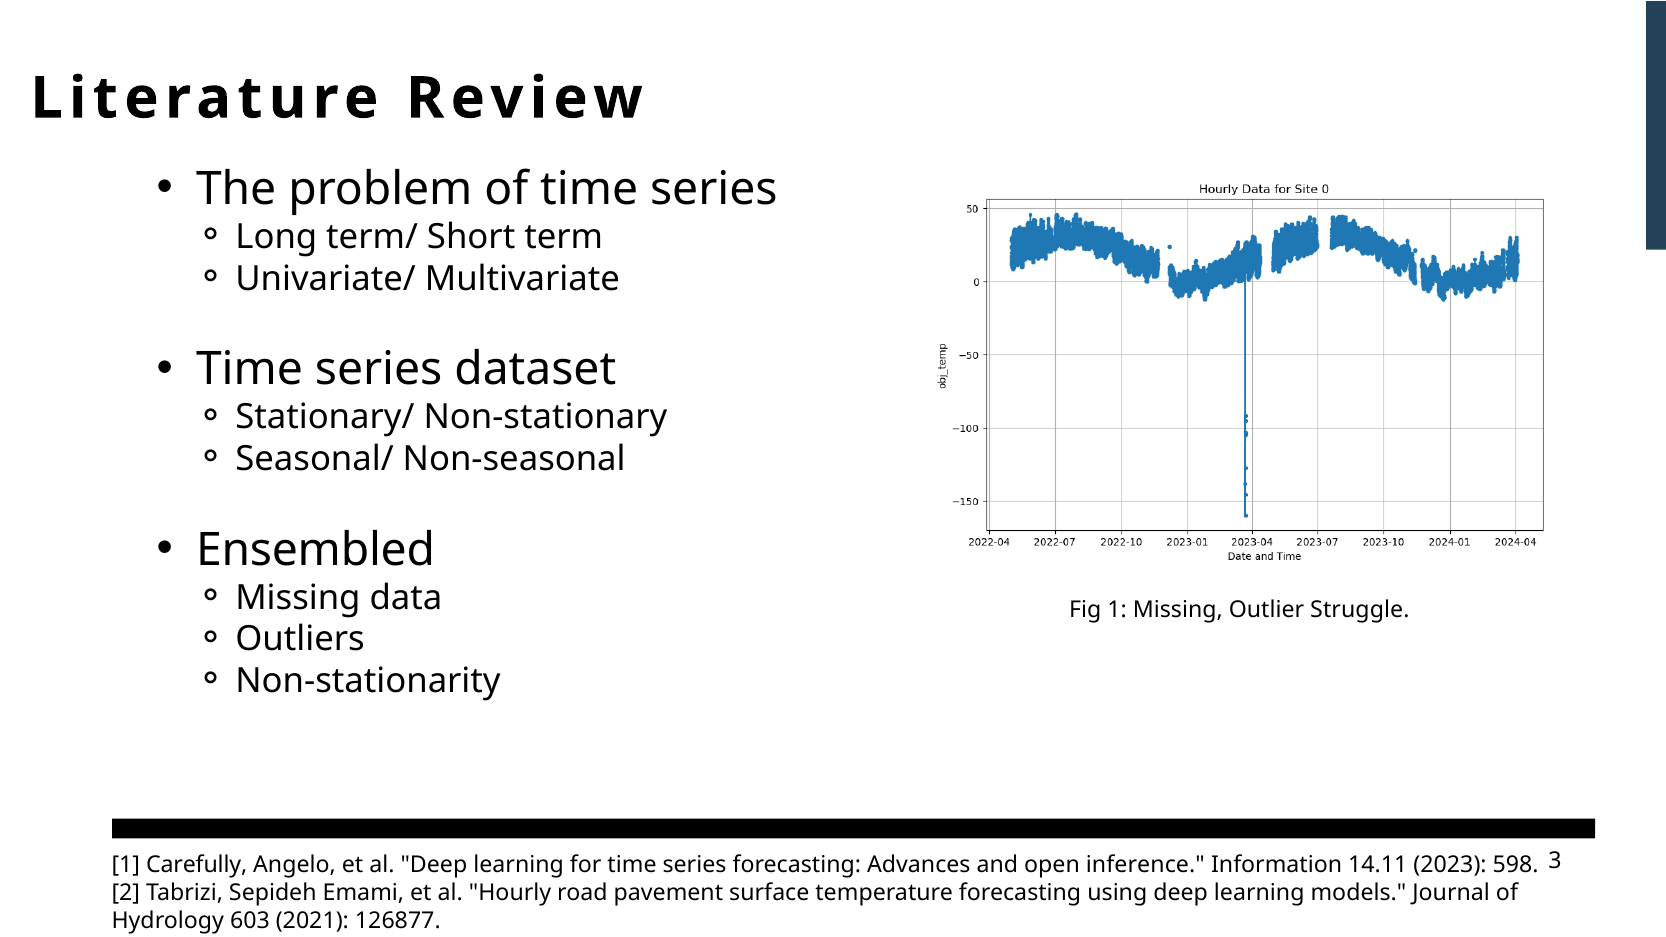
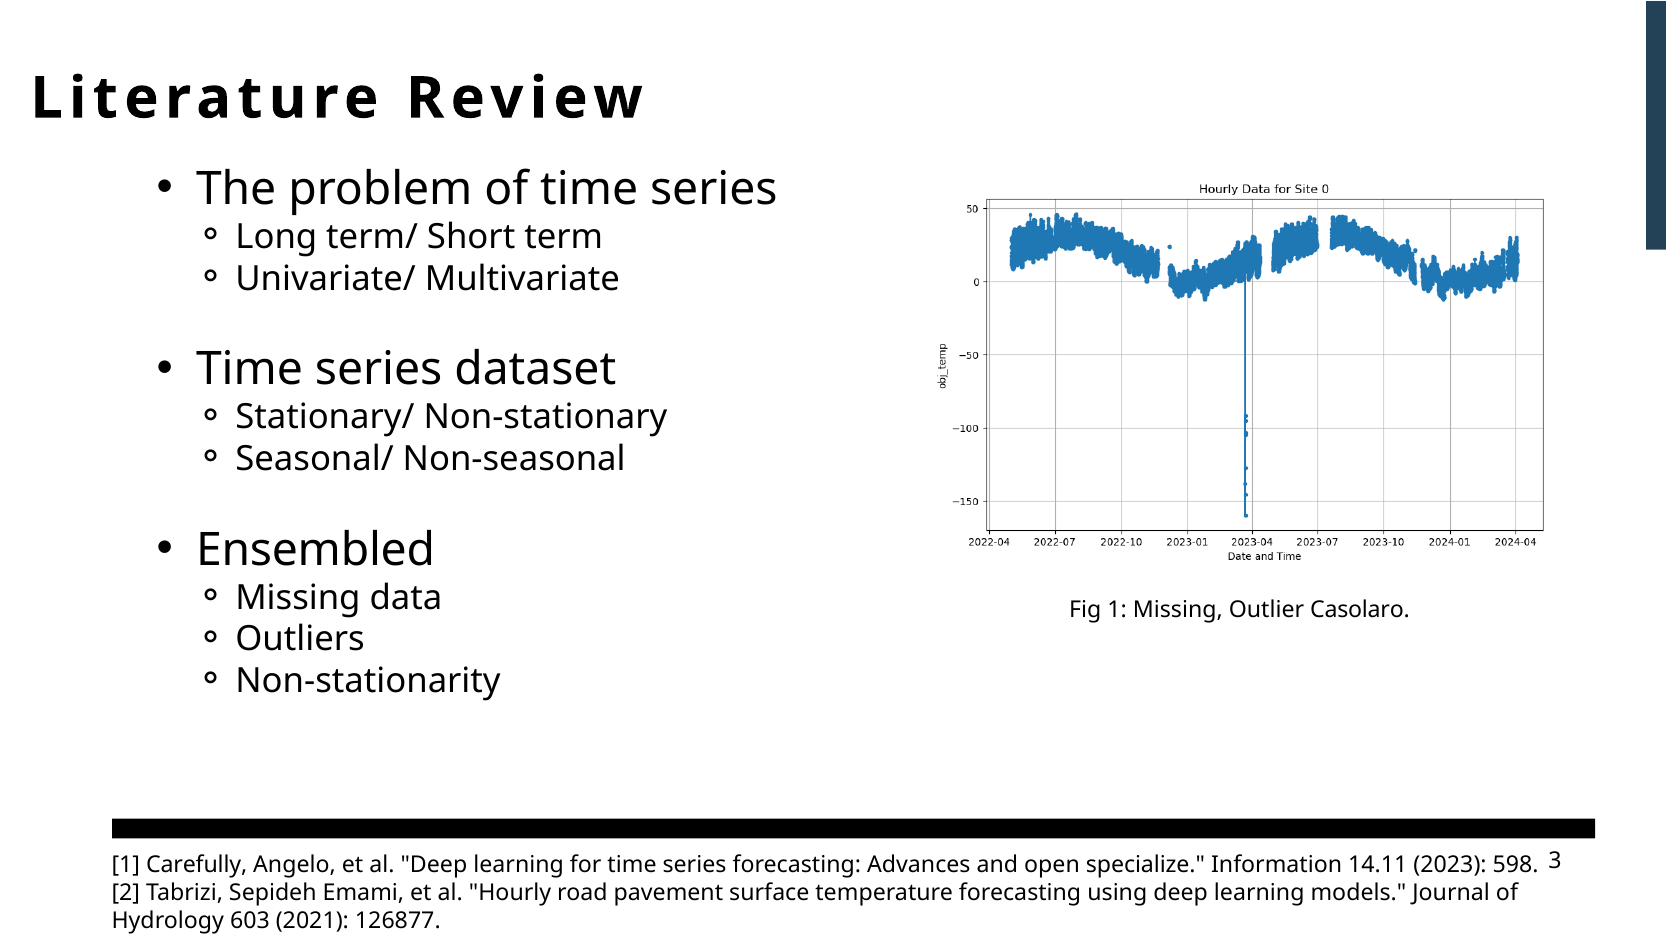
Struggle: Struggle -> Casolaro (1360, 610)
inference: inference -> specialize (1145, 865)
